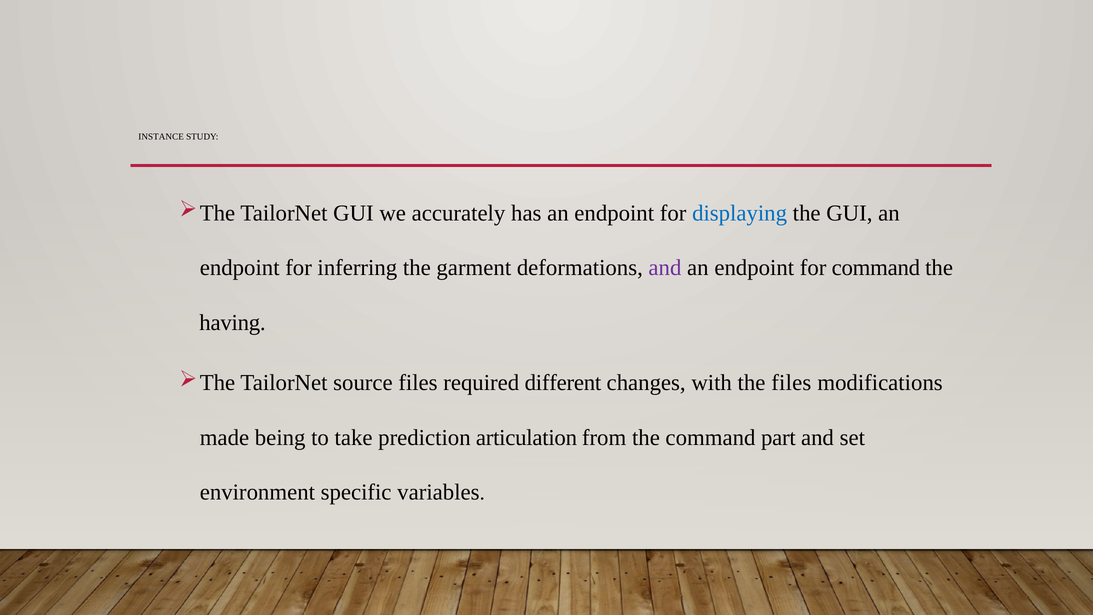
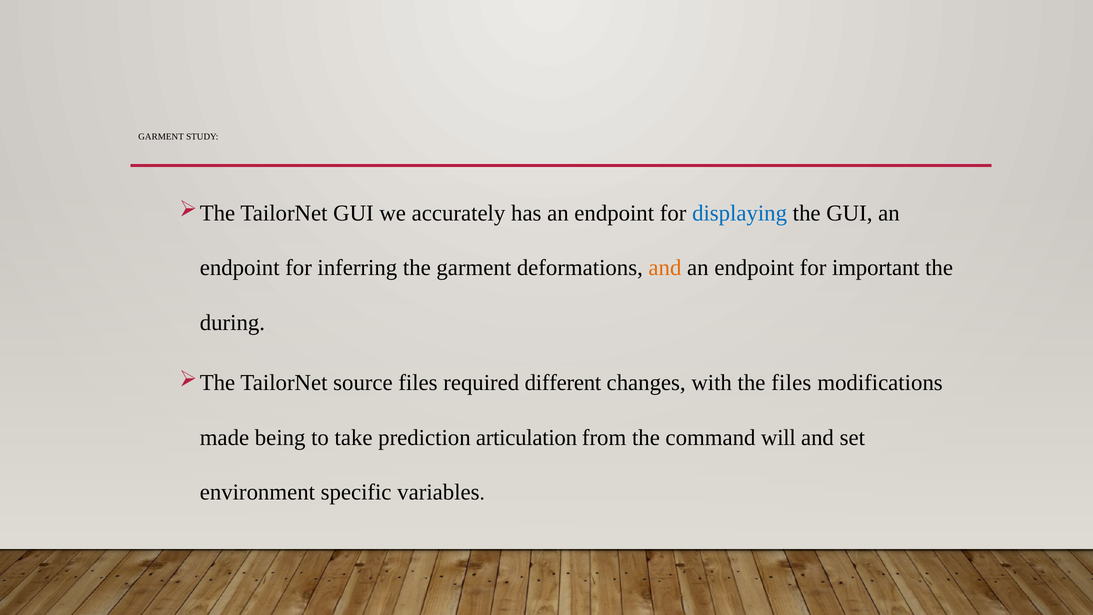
INSTANCE: INSTANCE -> GARMENT (161, 137)
and colour: purple -> orange (665, 268)
for command: command -> important (876, 268)
having: having -> during (232, 322)
part: part -> will (778, 438)
